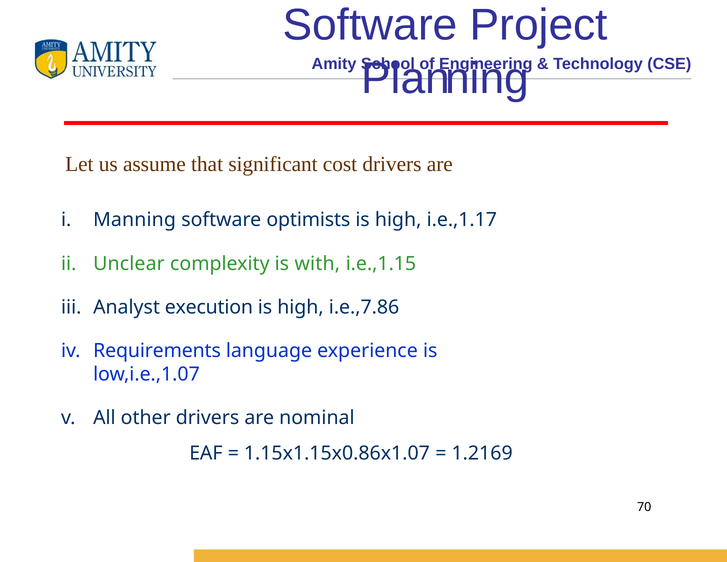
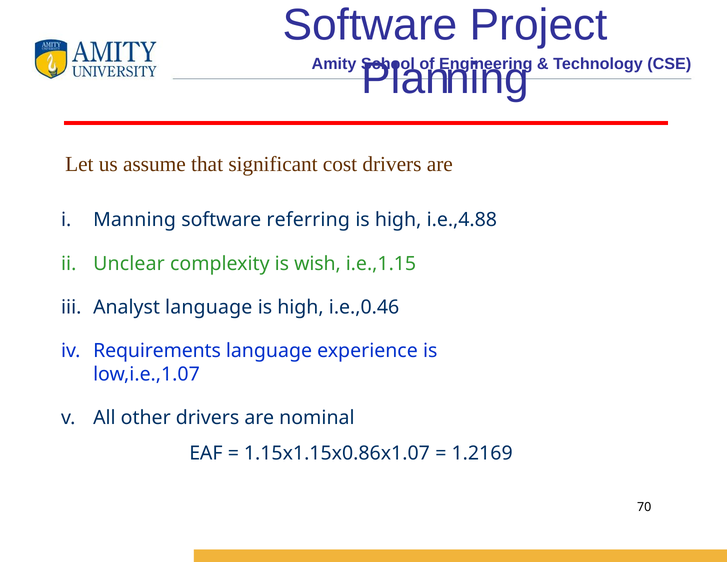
optimists: optimists -> referring (308, 220)
i.e.,1.17: i.e.,1.17 -> i.e.,4.88 (462, 220)
with: with -> wish (317, 264)
Analyst execution: execution -> language (209, 307)
i.e.,7.86: i.e.,7.86 -> i.e.,0.46 (364, 307)
